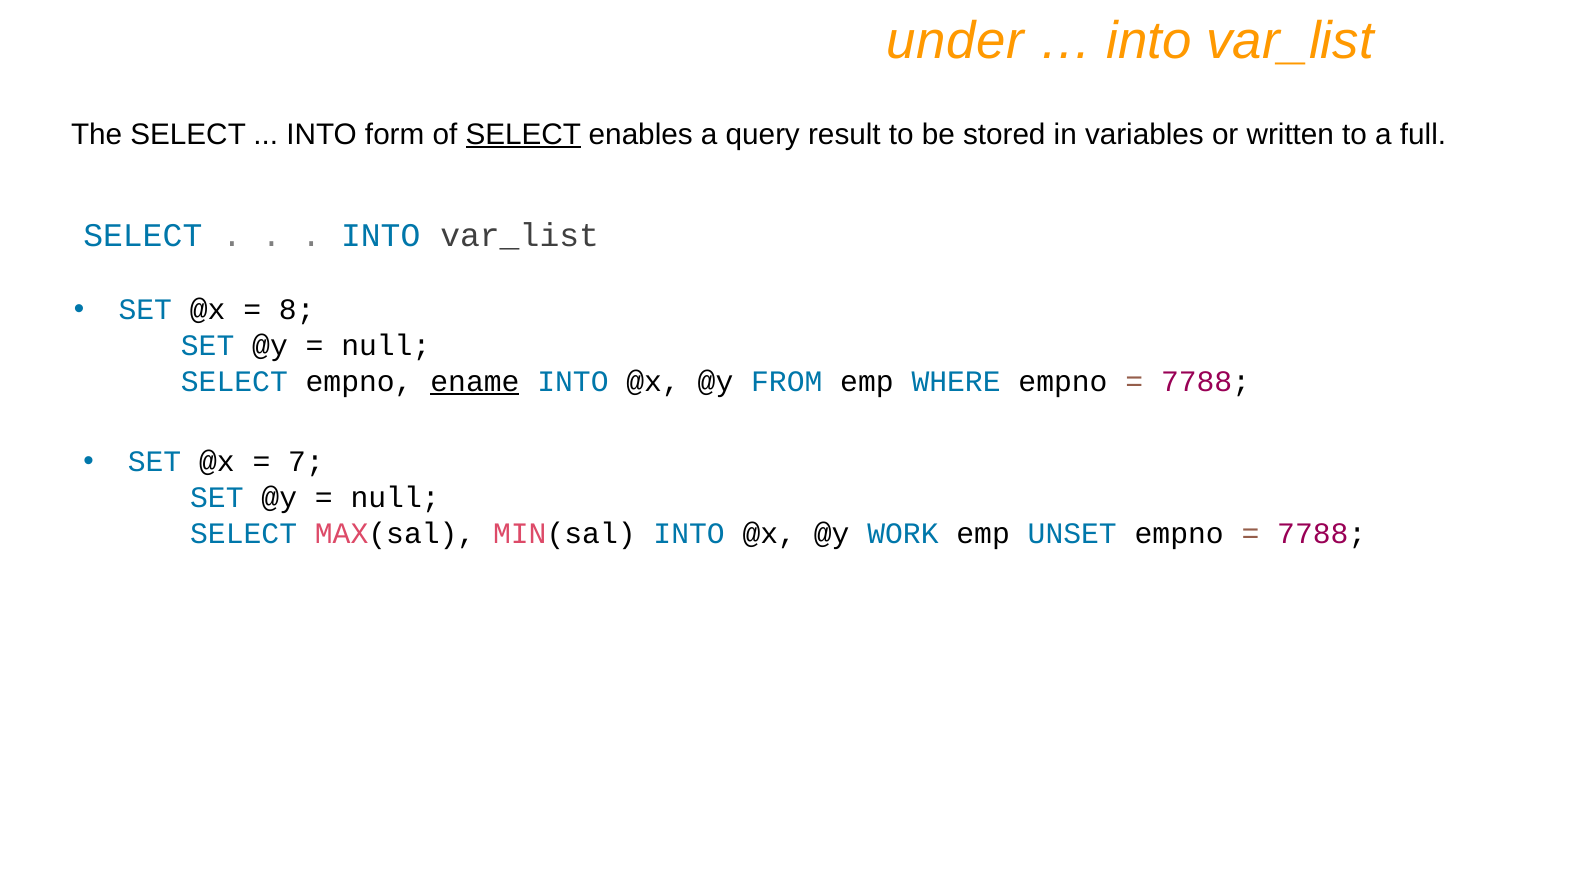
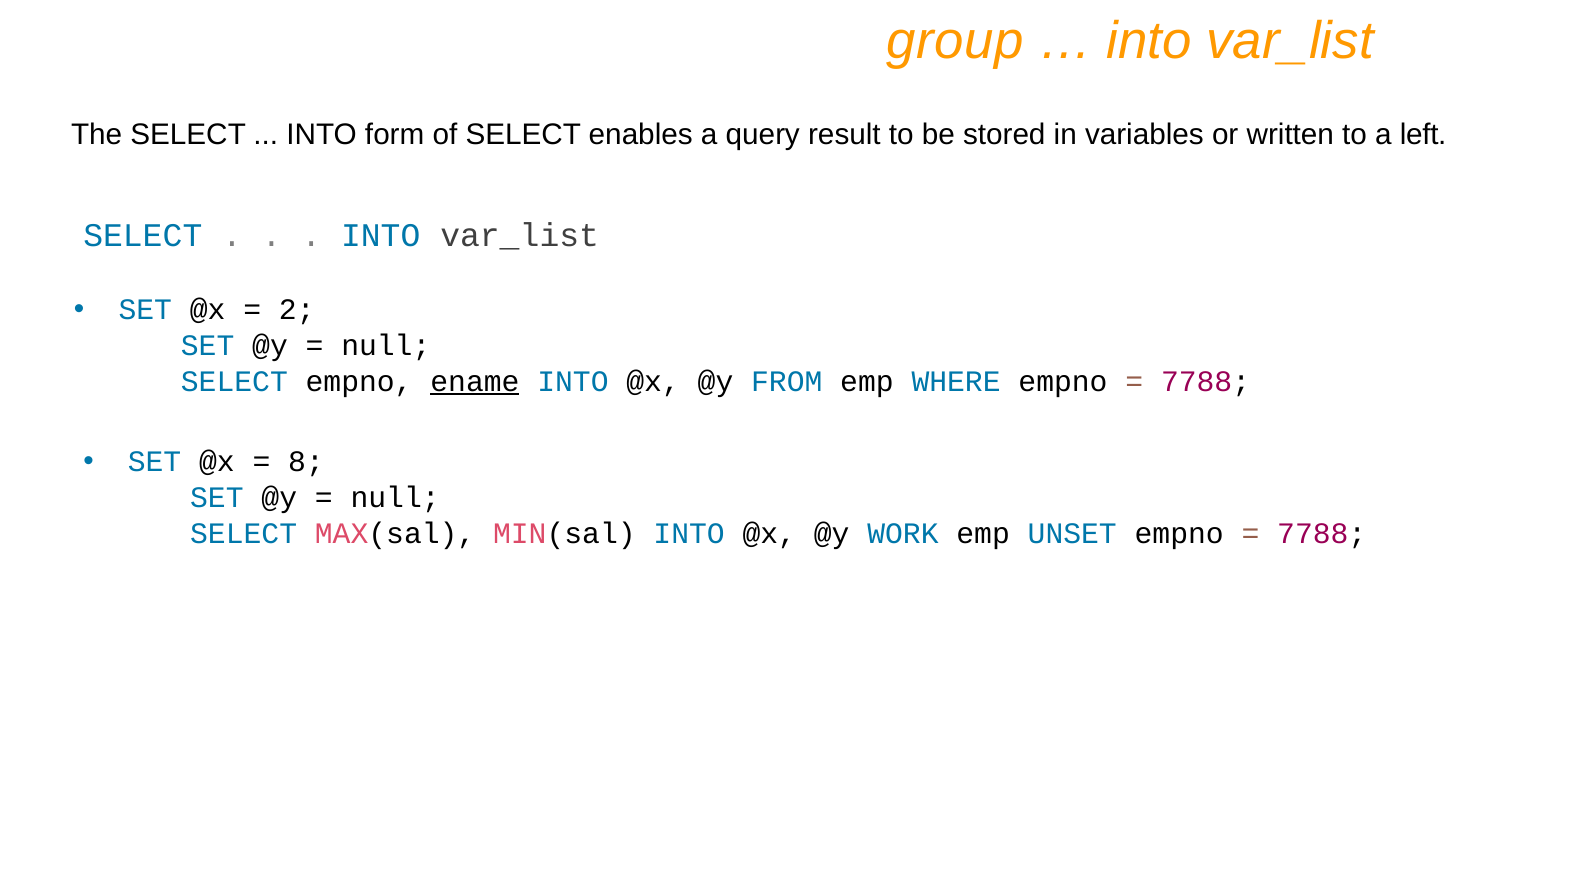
under: under -> group (955, 41)
SELECT underline: present -> none (523, 135)
full: full -> left (1423, 135)
8: 8 -> 2 (297, 310)
7: 7 -> 8 (306, 462)
